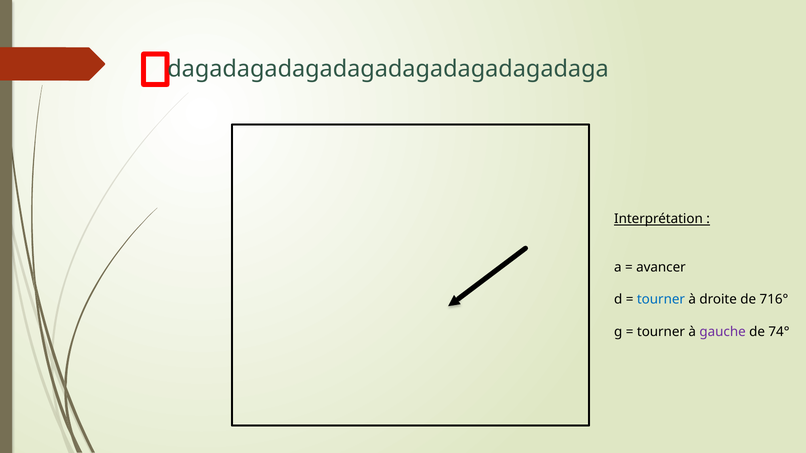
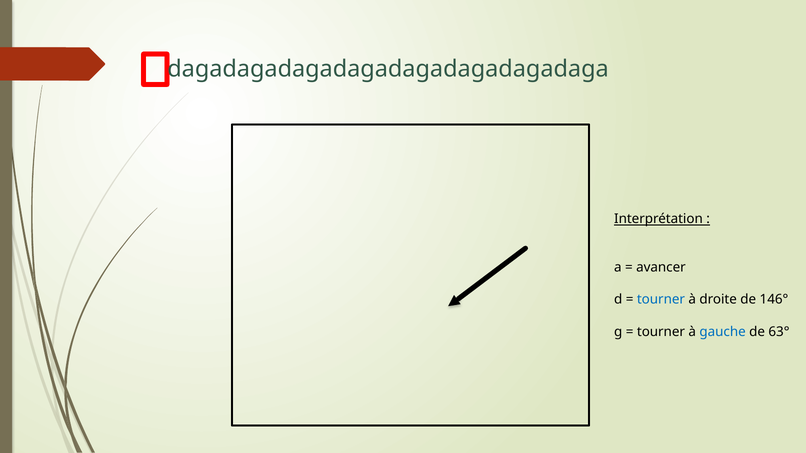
716°: 716° -> 146° (774, 300)
gauche colour: purple -> blue (723, 332)
74°: 74° -> 63° (779, 332)
